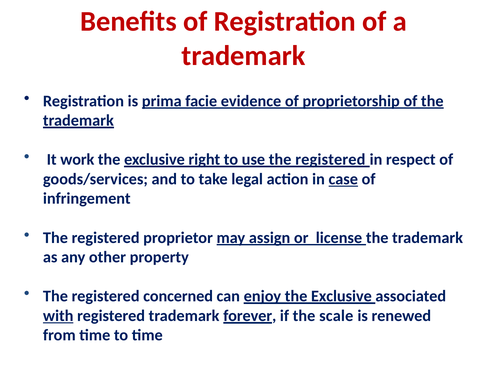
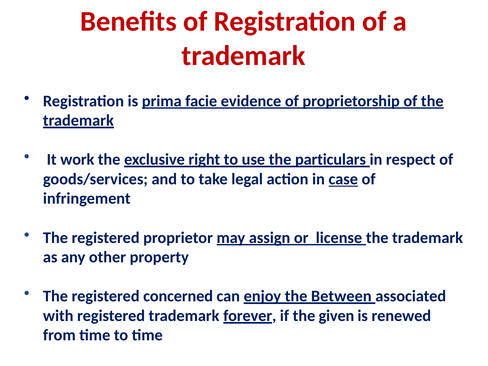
use the registered: registered -> particulars (330, 160)
enjoy the Exclusive: Exclusive -> Between (341, 296)
with underline: present -> none (58, 316)
scale: scale -> given (336, 316)
